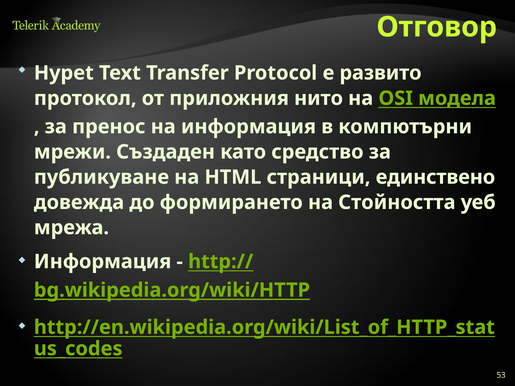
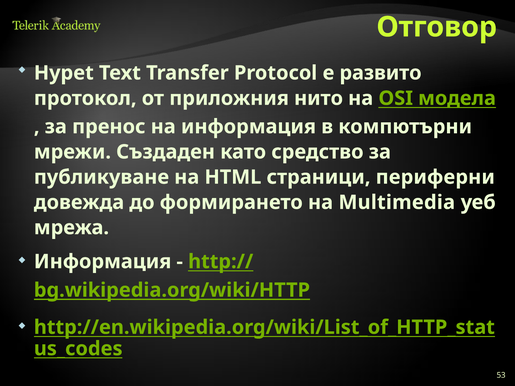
единствено: единствено -> периферни (435, 177)
Стойността: Стойността -> Multimedia (397, 202)
